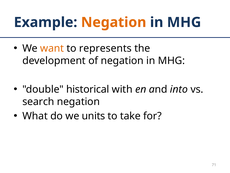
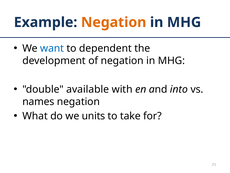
want colour: orange -> blue (52, 48)
represents: represents -> dependent (105, 48)
historical: historical -> available (88, 89)
search: search -> names (38, 101)
